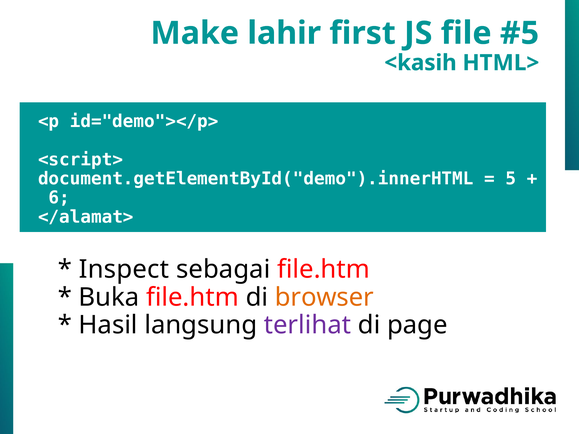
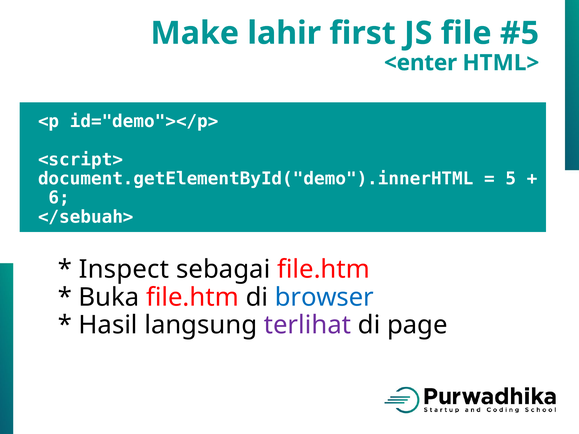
<kasih: <kasih -> <enter (421, 63)
</alamat>: </alamat> -> </sebuah> (86, 217)
browser colour: orange -> blue (324, 297)
